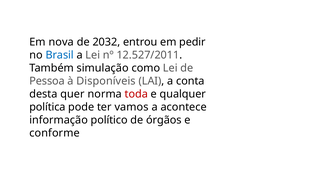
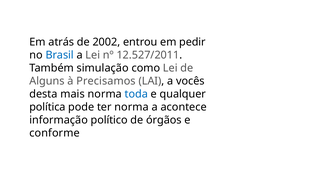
nova: nova -> atrás (61, 42)
2032: 2032 -> 2002 (106, 42)
Pessoa: Pessoa -> Alguns (47, 81)
Disponíveis: Disponíveis -> Precisamos (106, 81)
conta: conta -> vocês (190, 81)
quer: quer -> mais (73, 94)
toda colour: red -> blue (136, 94)
ter vamos: vamos -> norma (132, 107)
